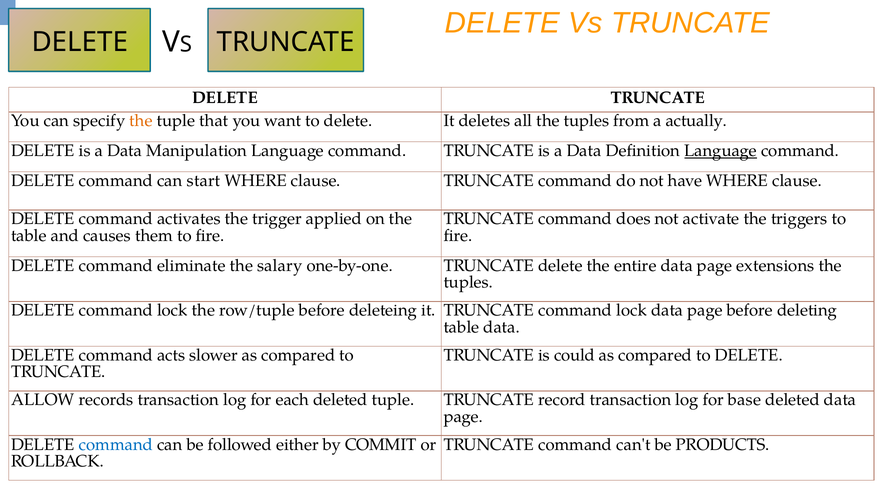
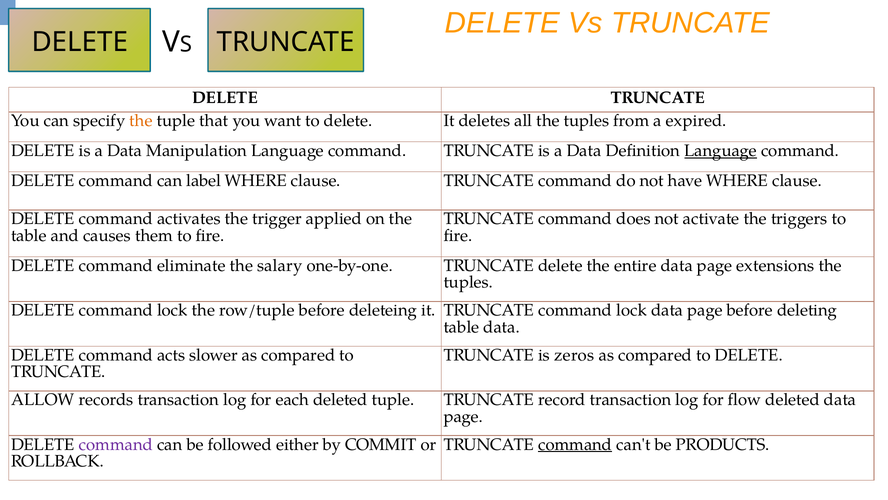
actually: actually -> expired (696, 121)
start: start -> label (204, 180)
could: could -> zeros (574, 355)
base: base -> flow (745, 399)
command colour: blue -> purple (116, 444)
command underline: none -> present (575, 444)
